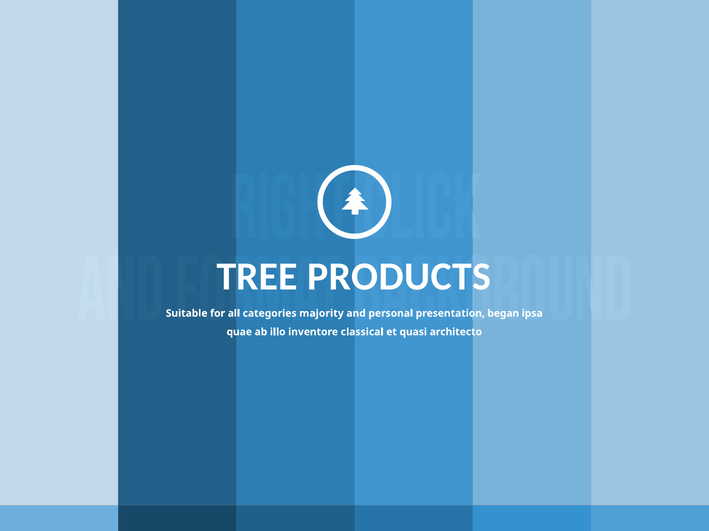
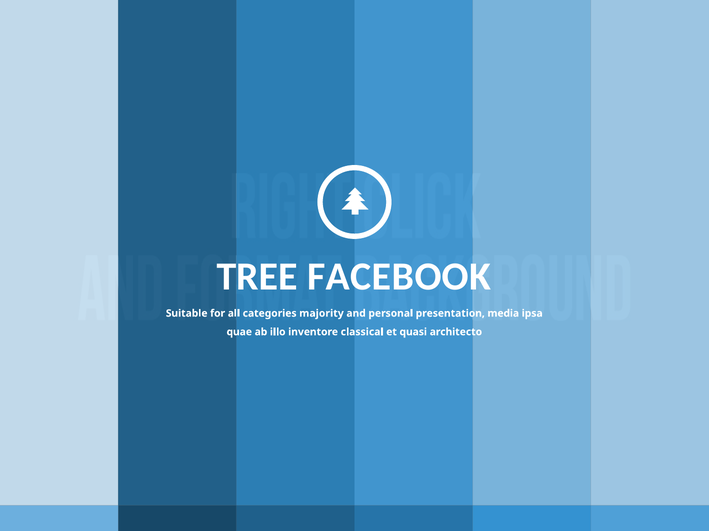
PRODUCTS: PRODUCTS -> FACEBOOK (399, 277)
began: began -> media (503, 314)
